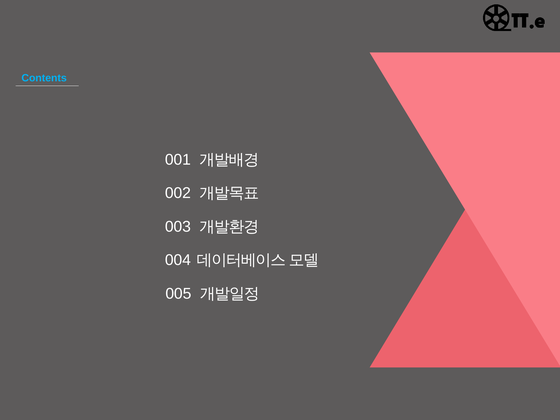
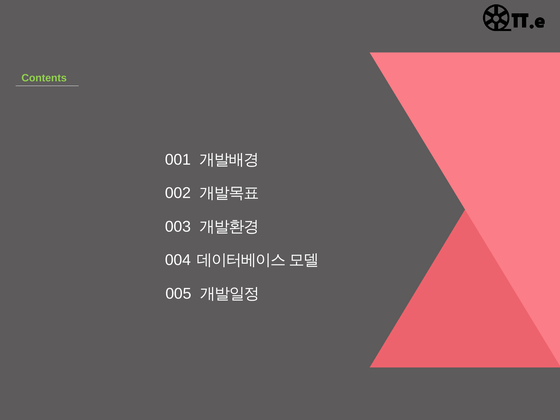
Contents colour: light blue -> light green (44, 78)
